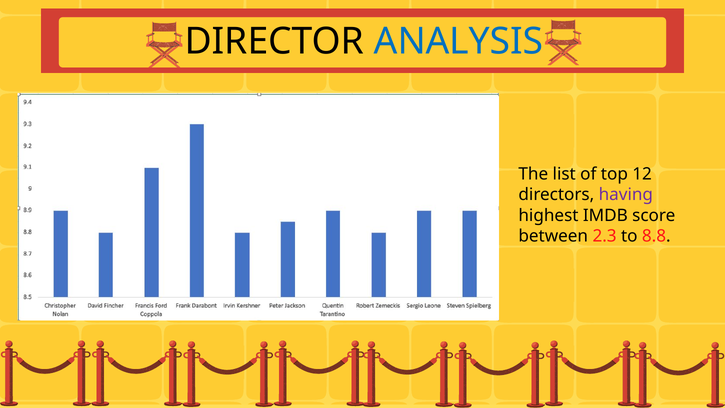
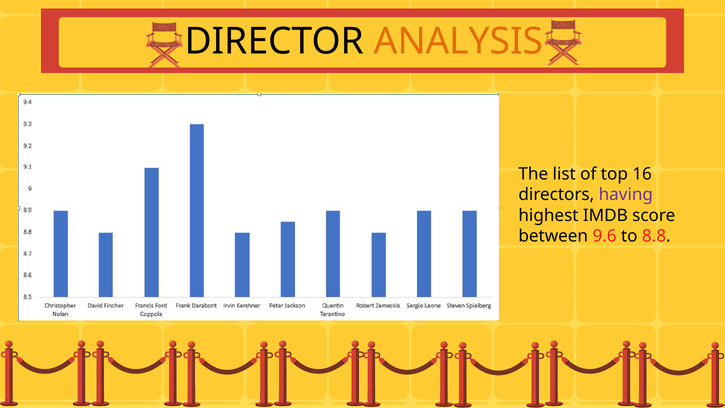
ANALYSIS colour: blue -> orange (458, 41)
12: 12 -> 16 (642, 174)
2.3: 2.3 -> 9.6 (605, 236)
